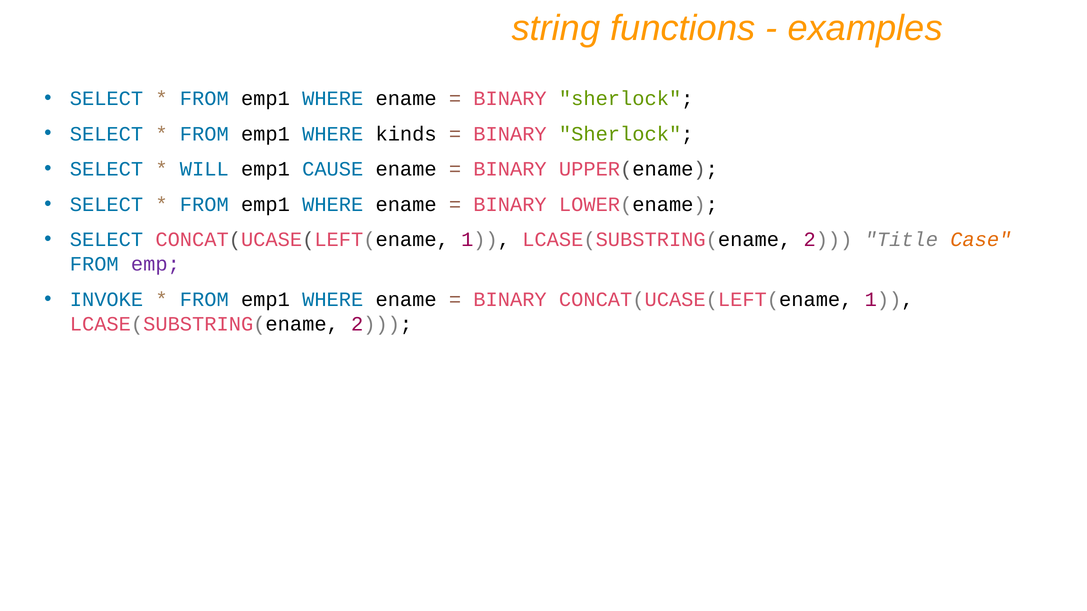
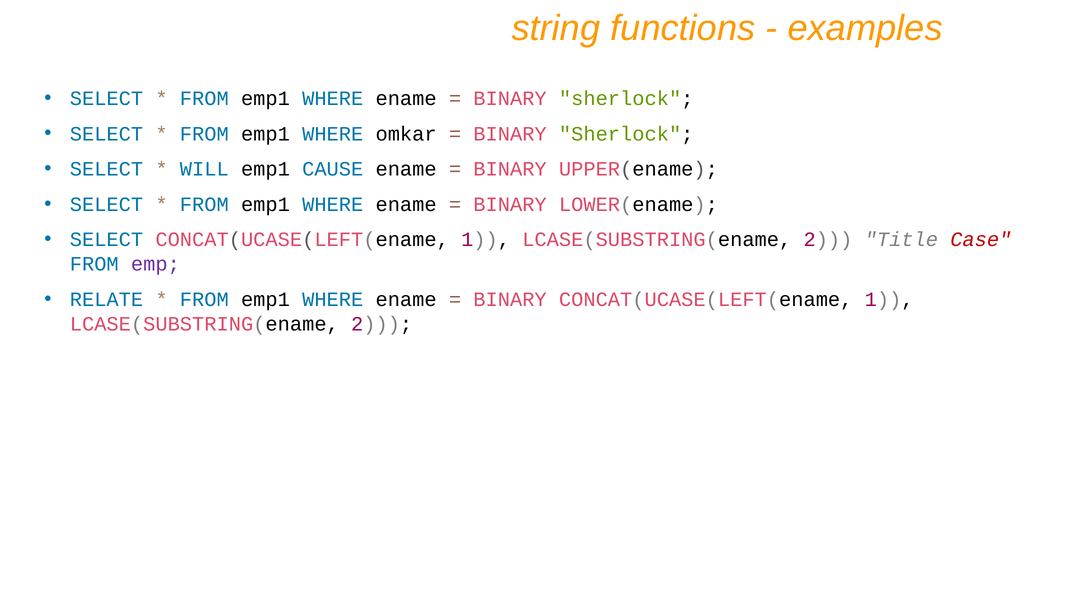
kinds: kinds -> omkar (406, 134)
Case colour: orange -> red (981, 240)
INVOKE: INVOKE -> RELATE (106, 300)
